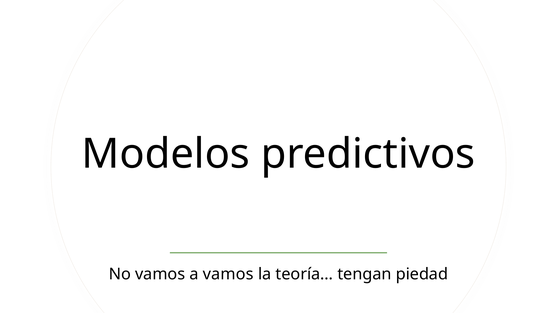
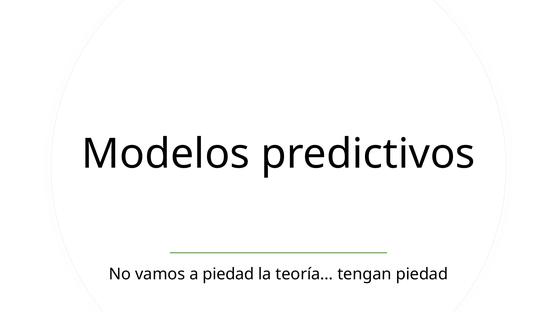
a vamos: vamos -> piedad (228, 274)
